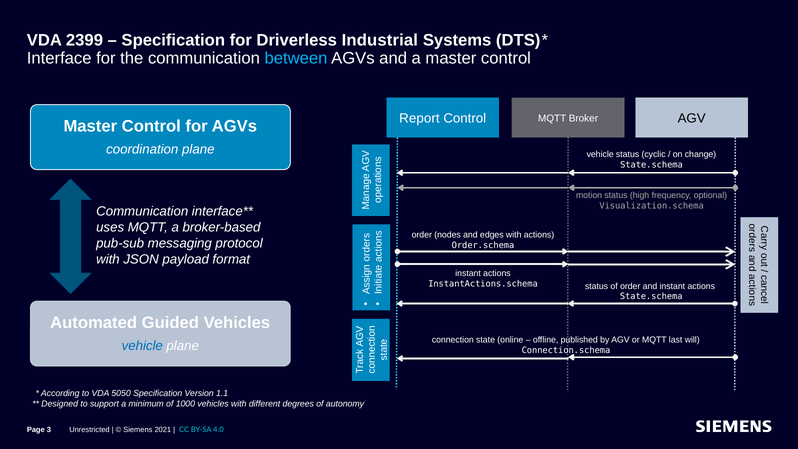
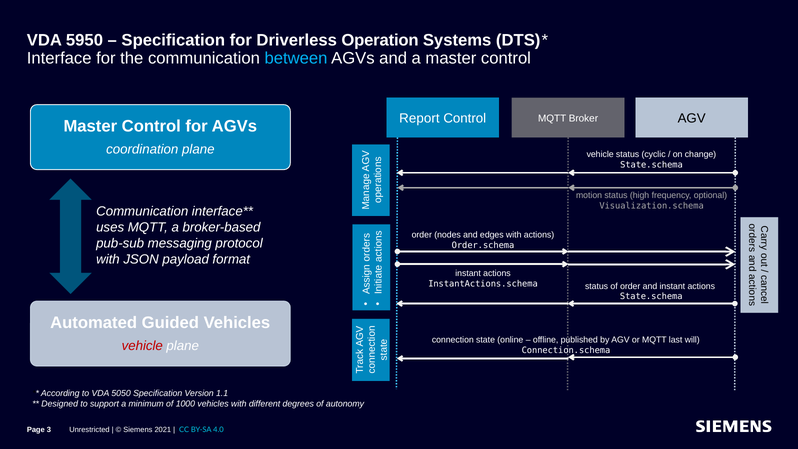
2399: 2399 -> 5950 (84, 40)
Industrial: Industrial -> Operation (380, 40)
vehicle colour: blue -> red (142, 346)
